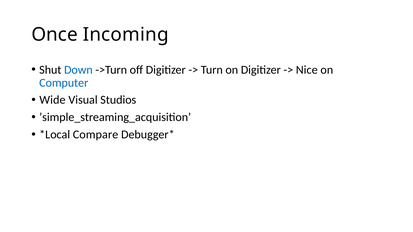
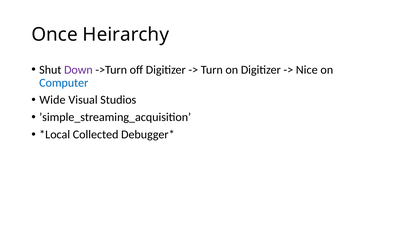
Incoming: Incoming -> Heirarchy (126, 35)
Down colour: blue -> purple (78, 70)
Compare: Compare -> Collected (96, 135)
